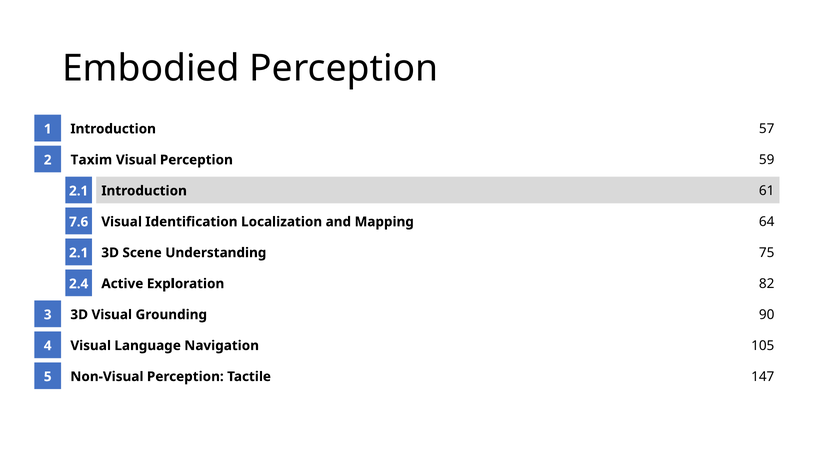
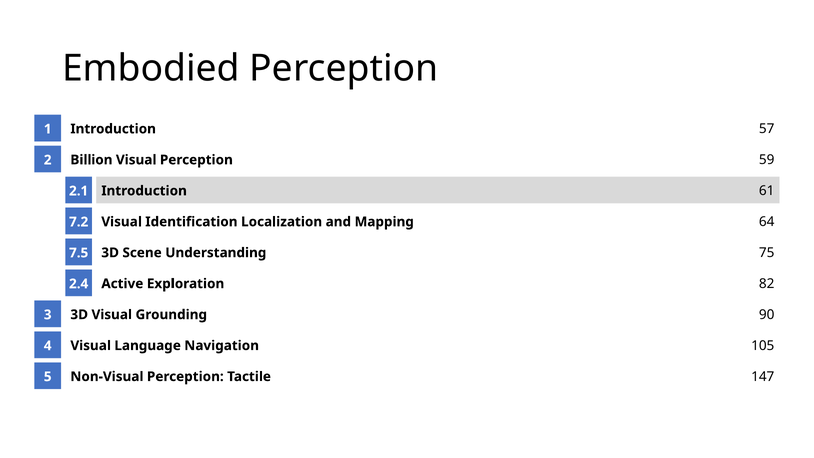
Taxim: Taxim -> Billion (91, 160)
7.6: 7.6 -> 7.2 (79, 222)
2.1: 2.1 -> 7.5 (79, 253)
